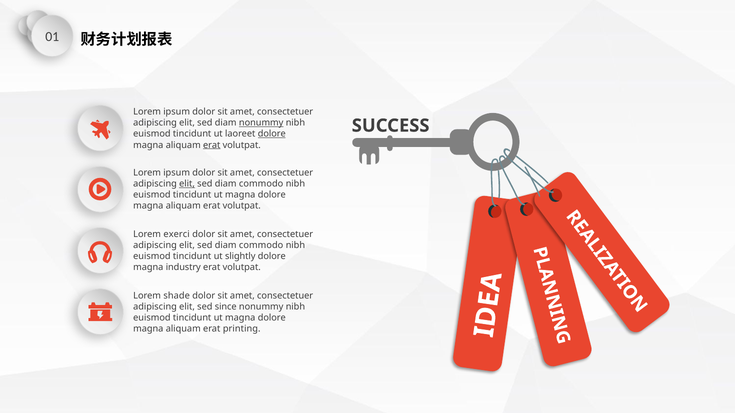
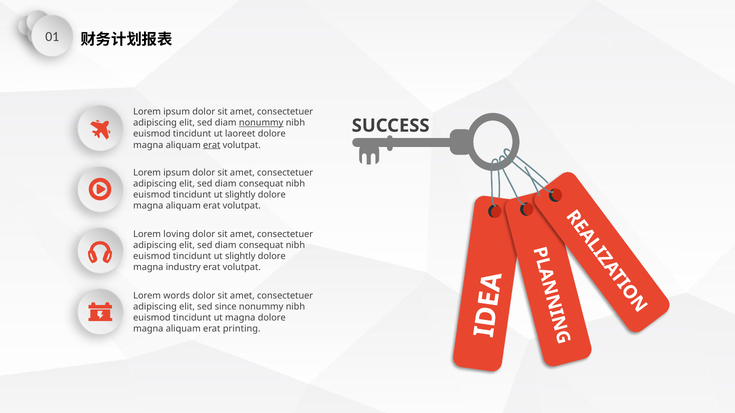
dolore underline: present -> none (272, 134)
elit underline: present -> none (187, 184)
commodo: commodo -> consequat (261, 184)
magna: magna -> slightly (240, 195)
exerci: exerci -> loving (177, 235)
commodo: commodo -> consequat (261, 246)
shade: shade -> words (177, 296)
